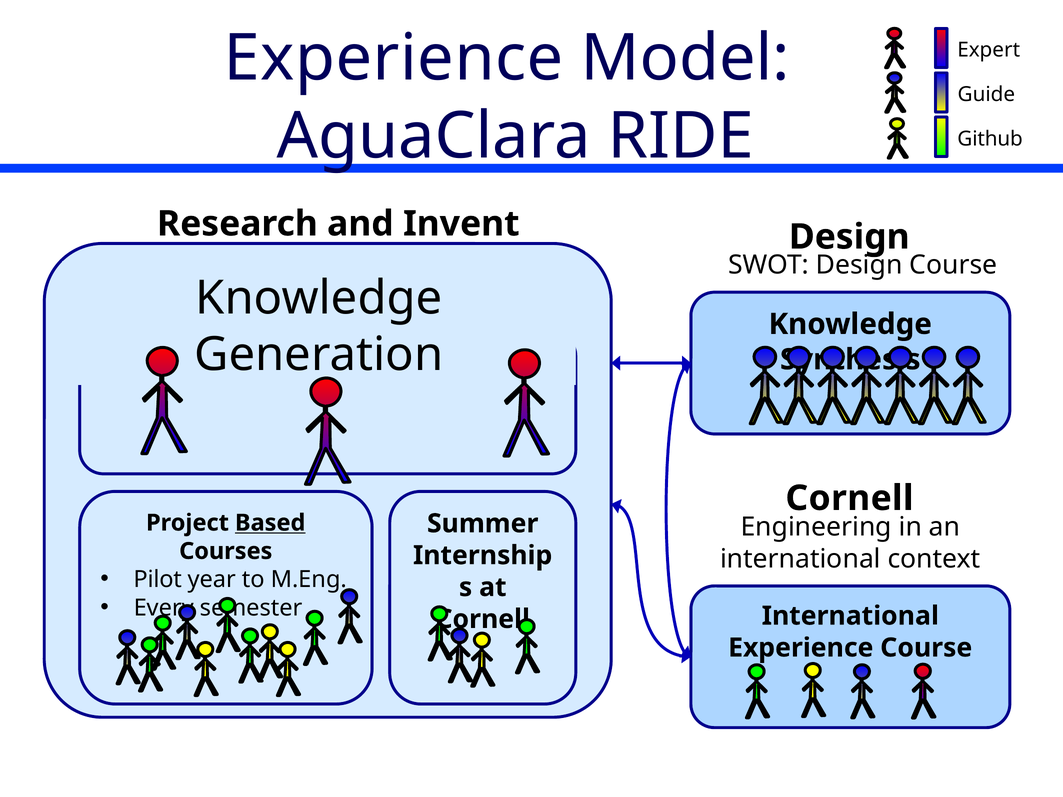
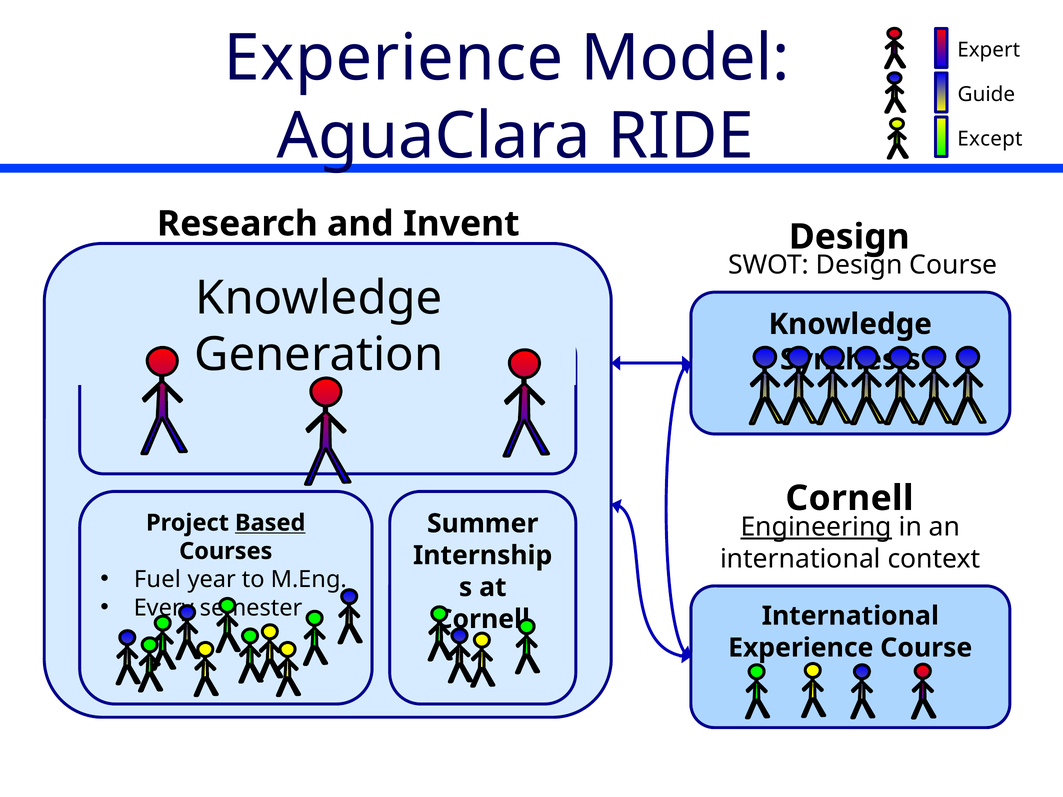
Github: Github -> Except (990, 139)
Engineering underline: none -> present (816, 527)
Pilot: Pilot -> Fuel (157, 580)
